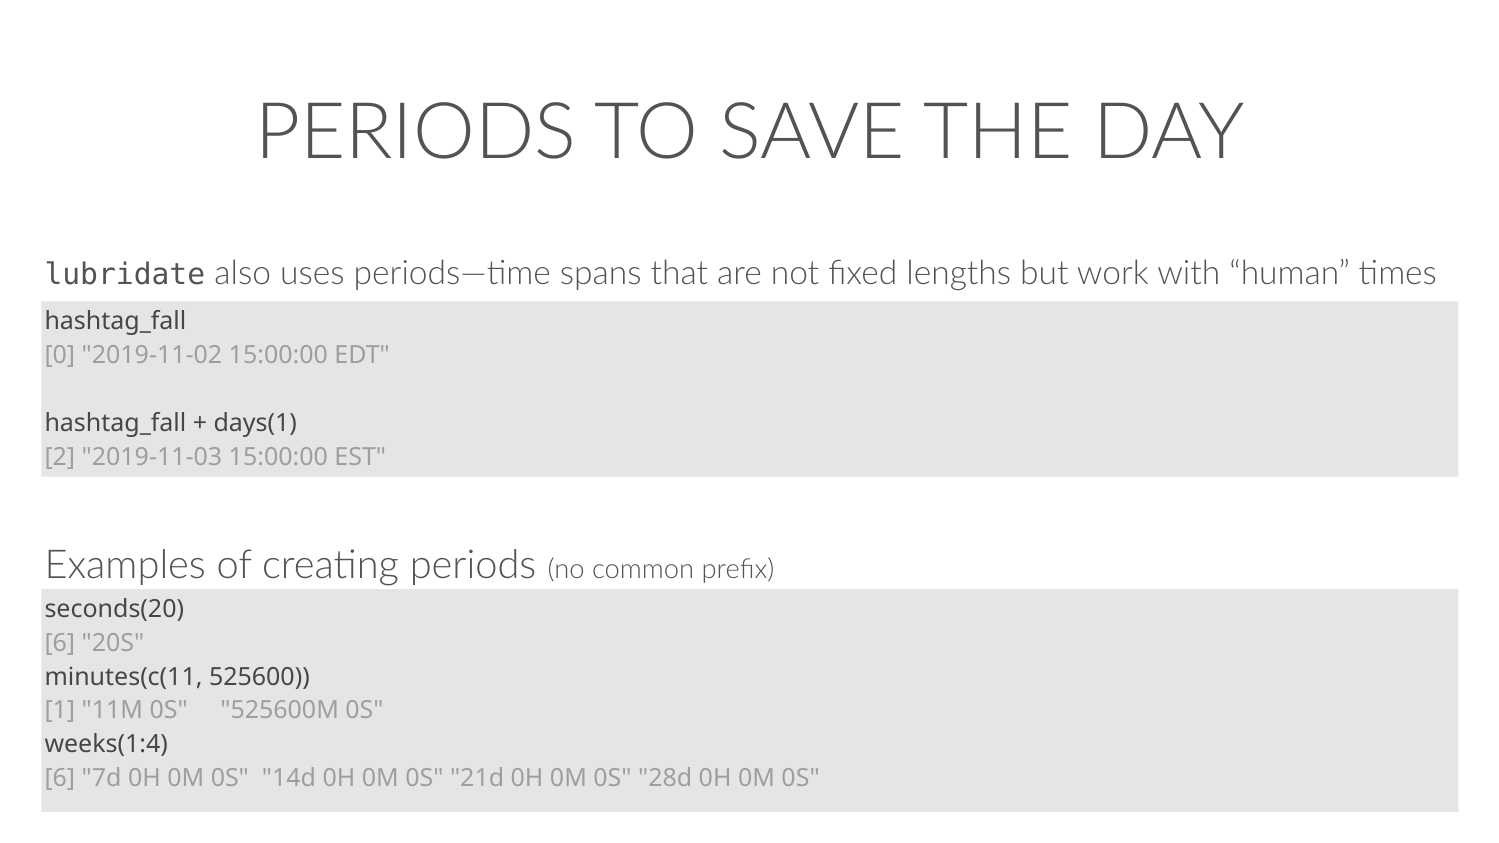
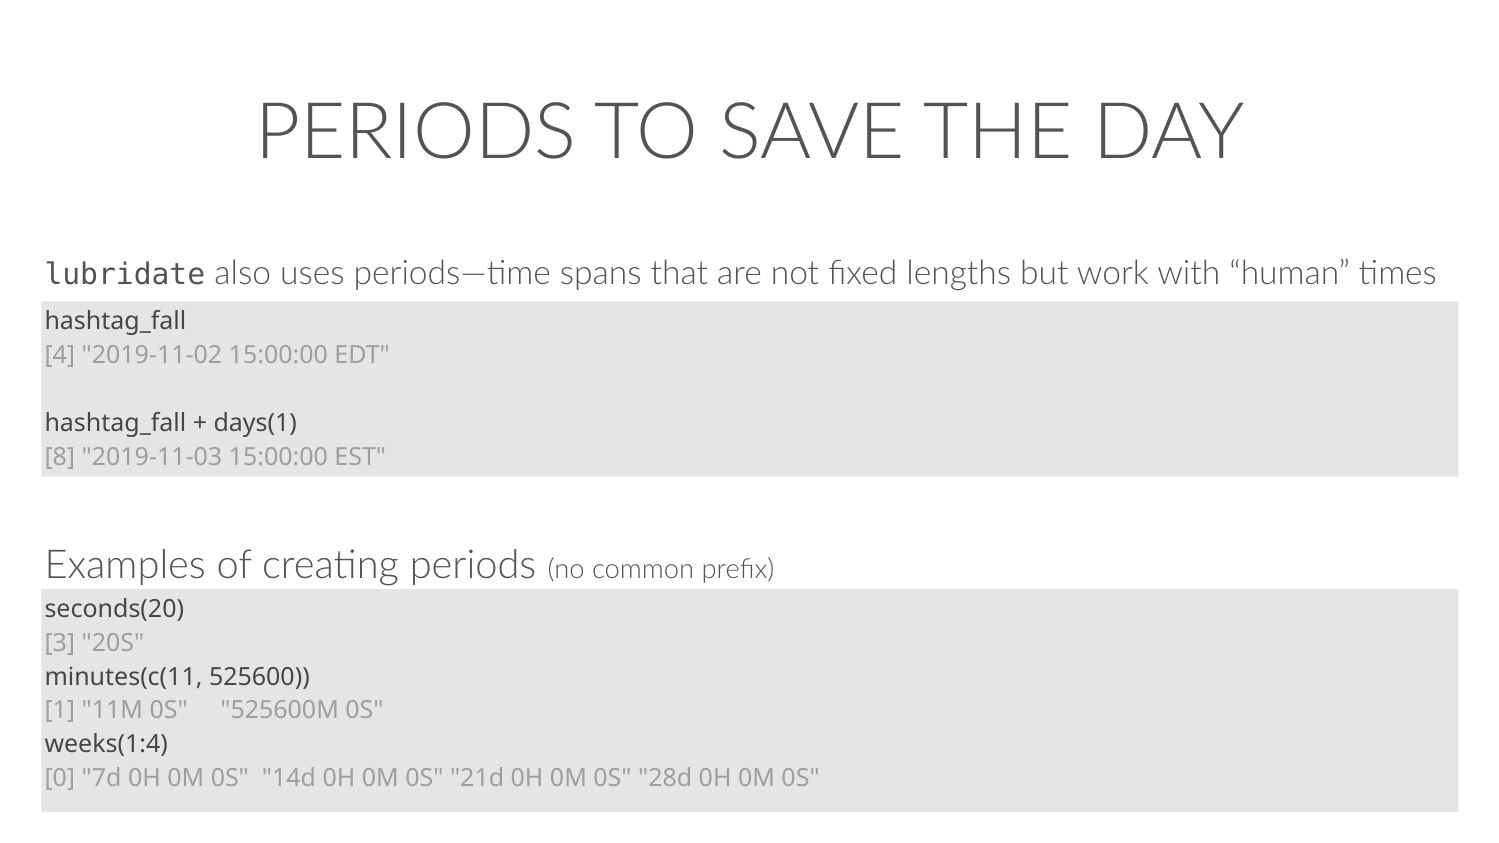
0: 0 -> 4 (60, 355)
2: 2 -> 8 (60, 457)
6: 6 -> 3 (60, 643)
6: 6 -> 0 (60, 779)
